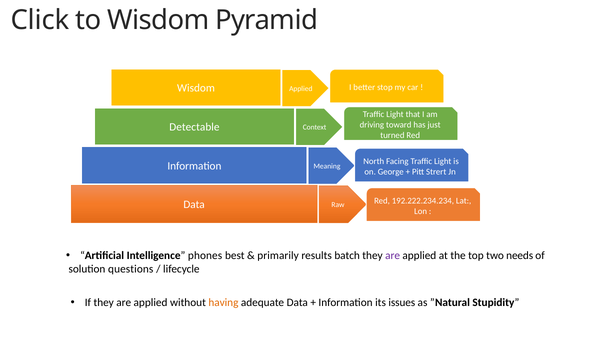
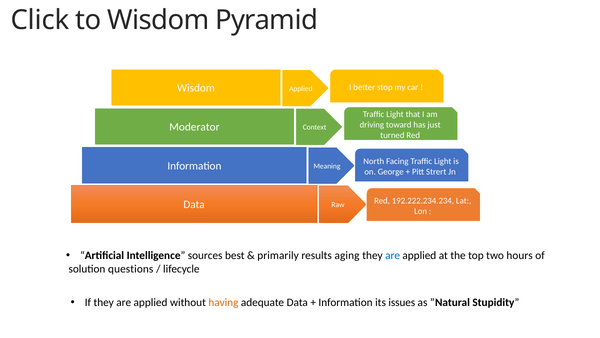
Detectable: Detectable -> Moderator (194, 127)
phones: phones -> sources (205, 255)
batch: batch -> aging (347, 255)
are colour: purple -> blue (393, 255)
needs: needs -> hours (520, 255)
